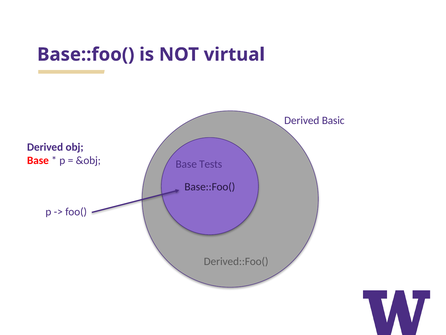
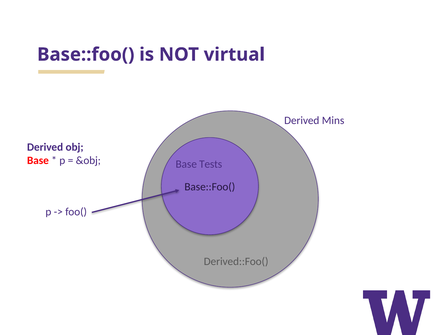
Basic: Basic -> Mins (333, 120)
